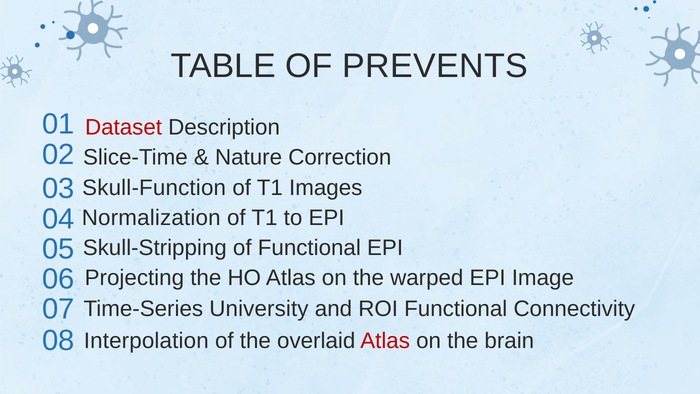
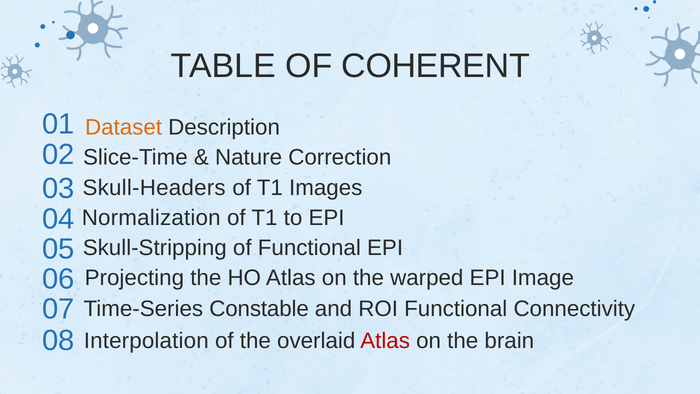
PREVENTS: PREVENTS -> COHERENT (436, 66)
Dataset colour: red -> orange (124, 127)
Skull-Function: Skull-Function -> Skull-Headers (154, 188)
University: University -> Constable (259, 309)
